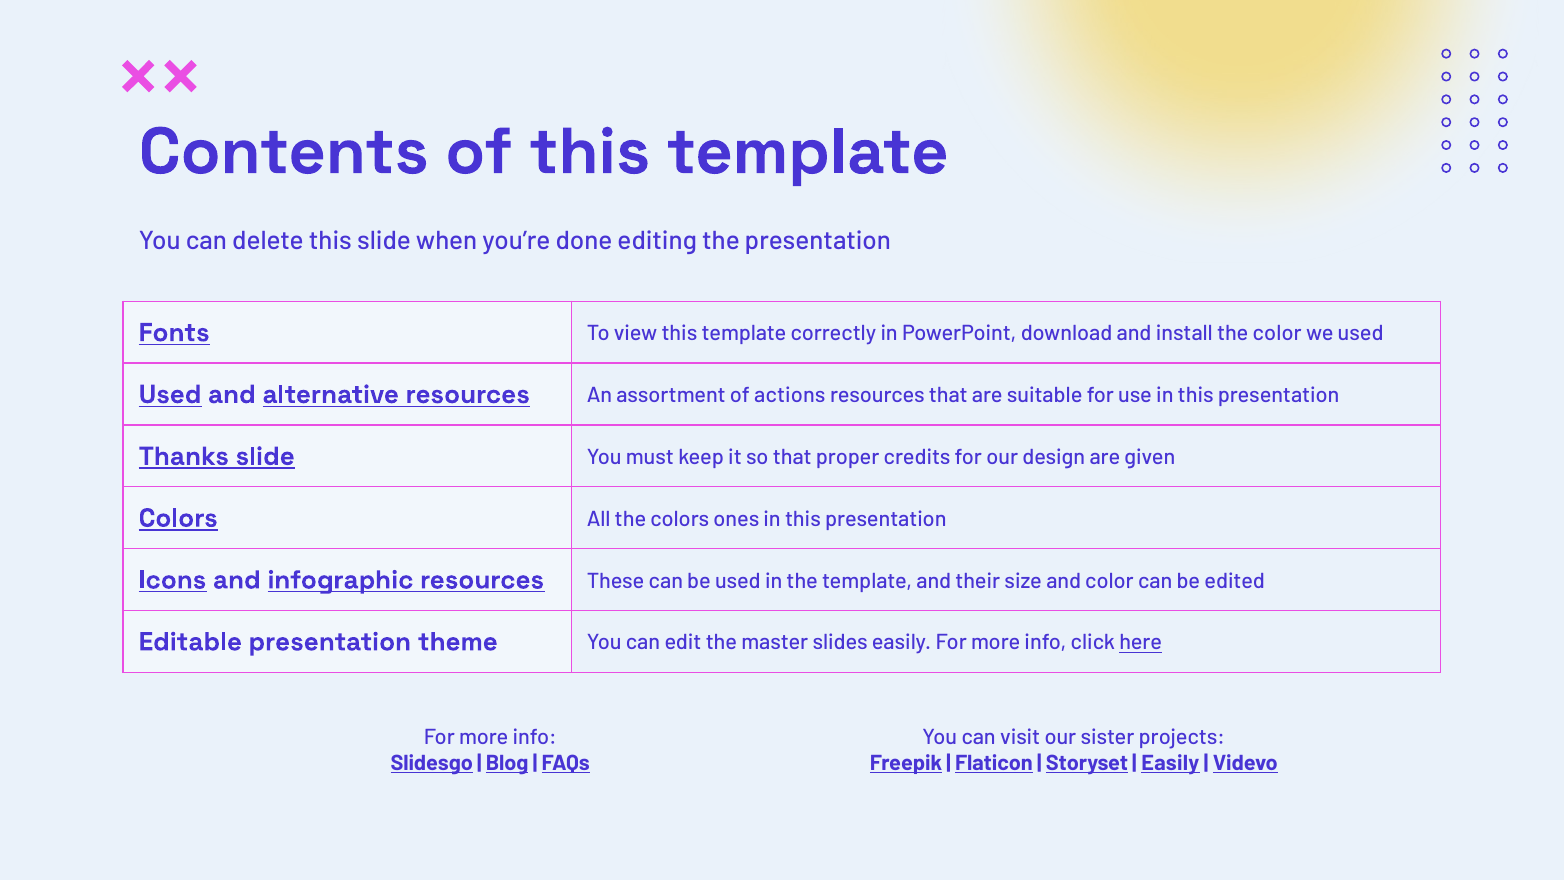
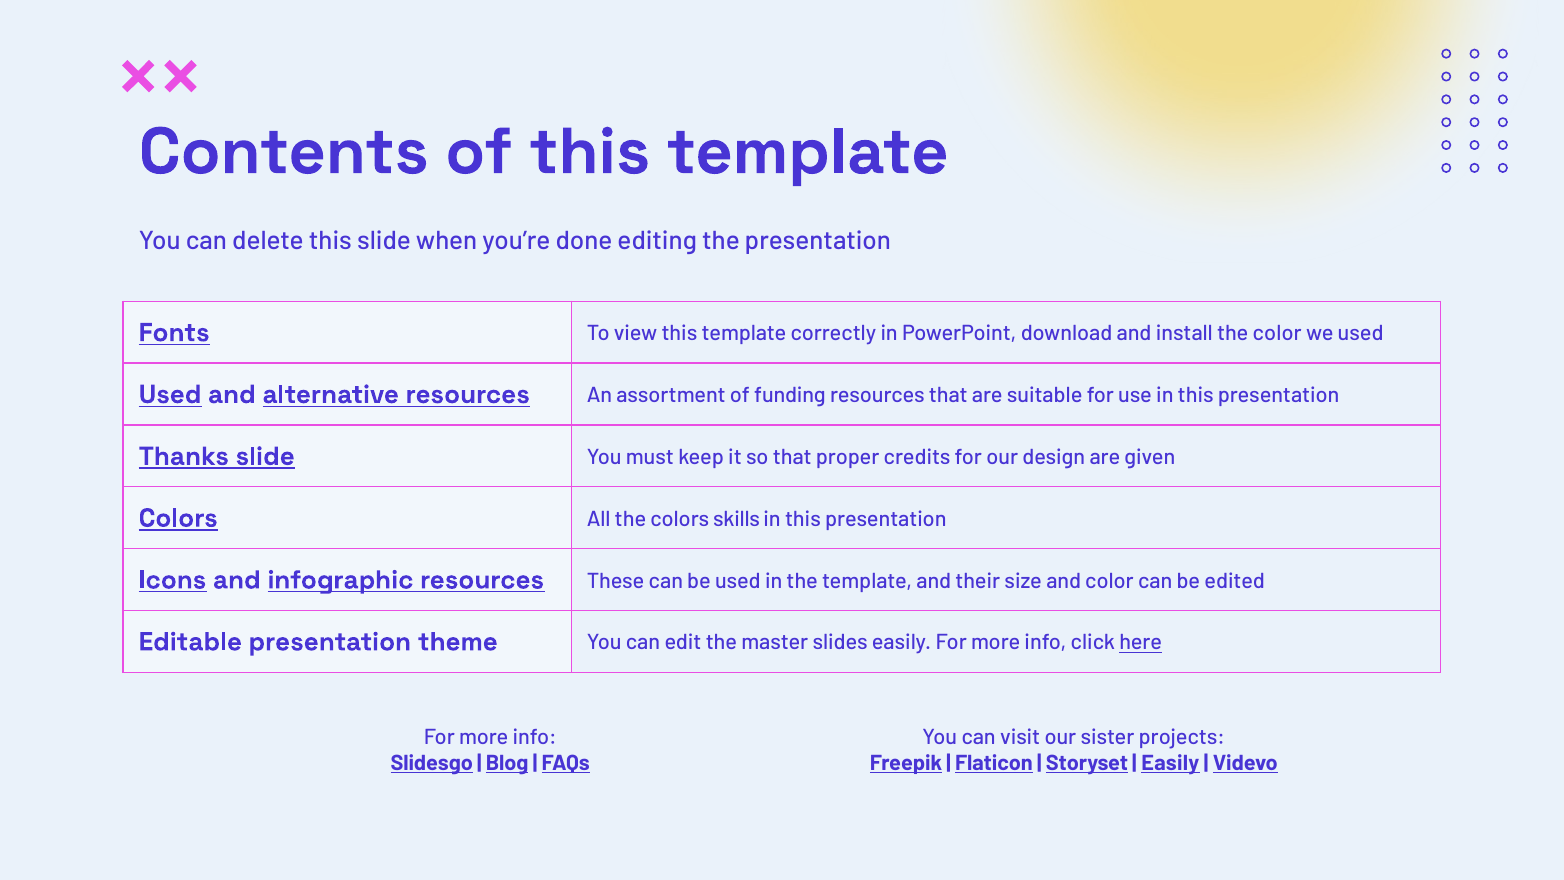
actions: actions -> funding (790, 395)
ones: ones -> skills (736, 519)
